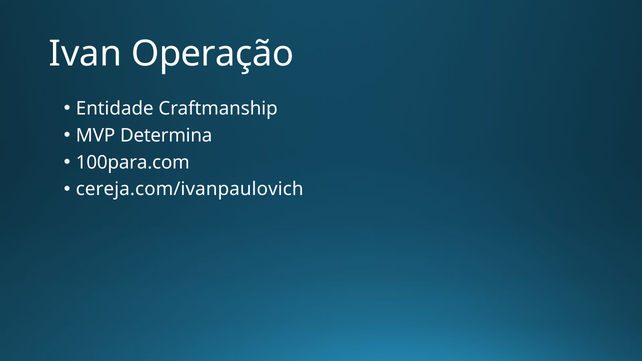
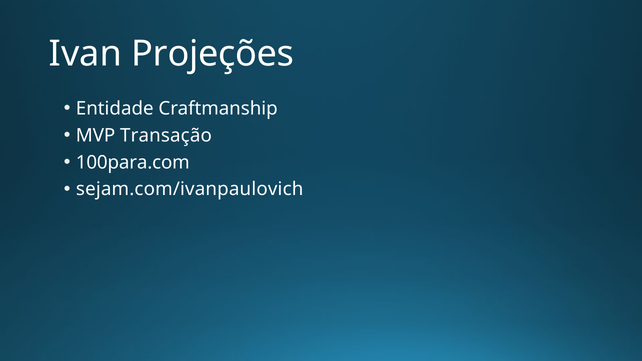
Operação: Operação -> Projeções (213, 54)
Determina: Determina -> Transação (166, 135)
cereja.com/ivanpaulovich: cereja.com/ivanpaulovich -> sejam.com/ivanpaulovich (190, 189)
